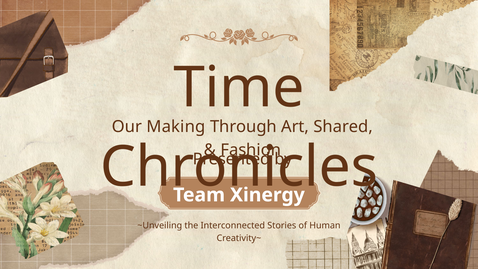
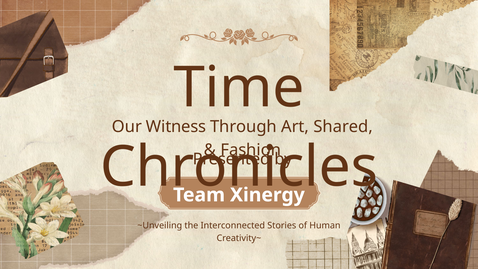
Making: Making -> Witness (176, 127)
